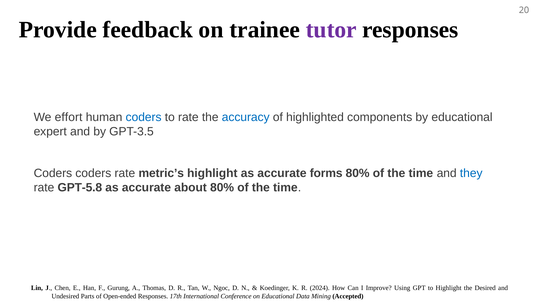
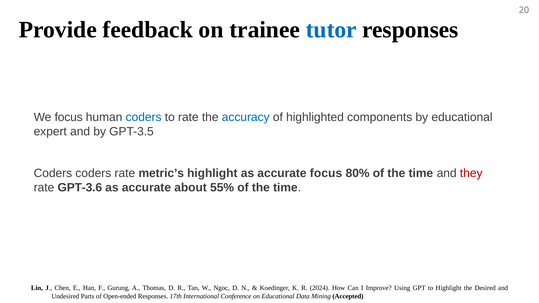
tutor colour: purple -> blue (331, 30)
We effort: effort -> focus (69, 117)
accurate forms: forms -> focus (326, 173)
they colour: blue -> red (471, 173)
GPT-5.8: GPT-5.8 -> GPT-3.6 (80, 188)
about 80%: 80% -> 55% (222, 188)
